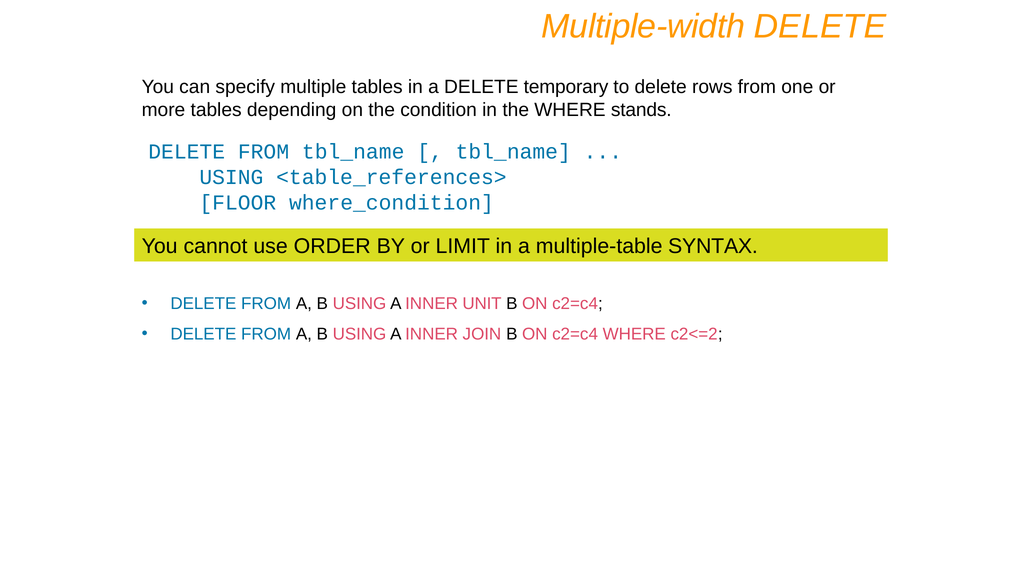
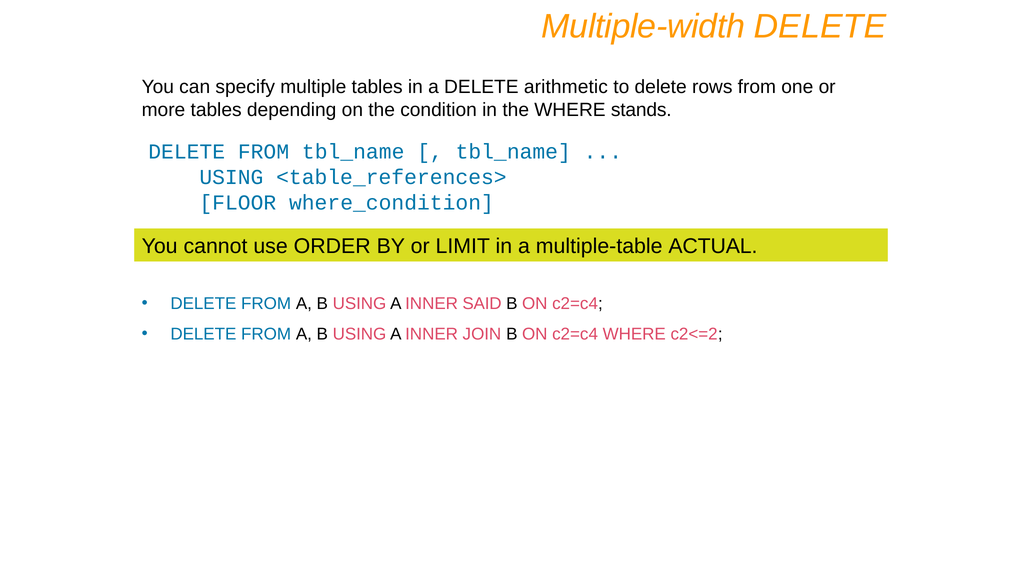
temporary: temporary -> arithmetic (566, 87)
SYNTAX: SYNTAX -> ACTUAL (713, 246)
UNIT: UNIT -> SAID (482, 303)
